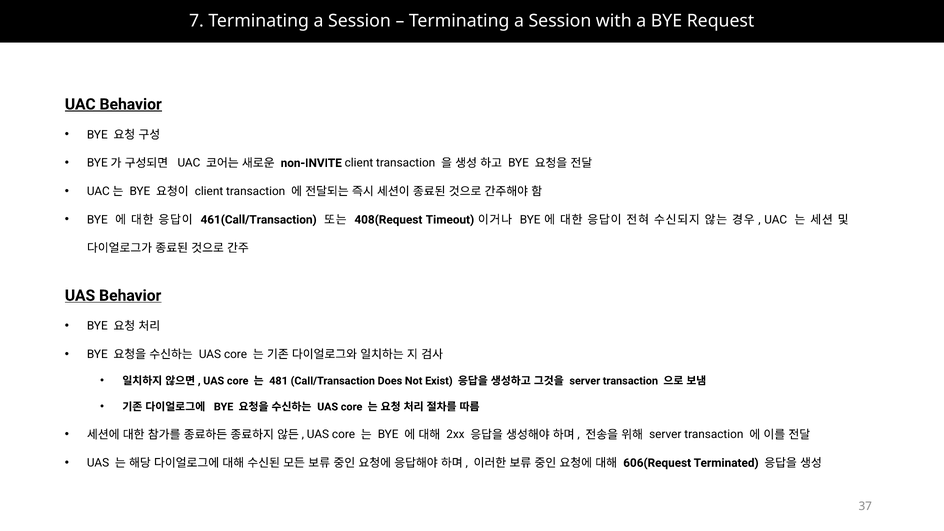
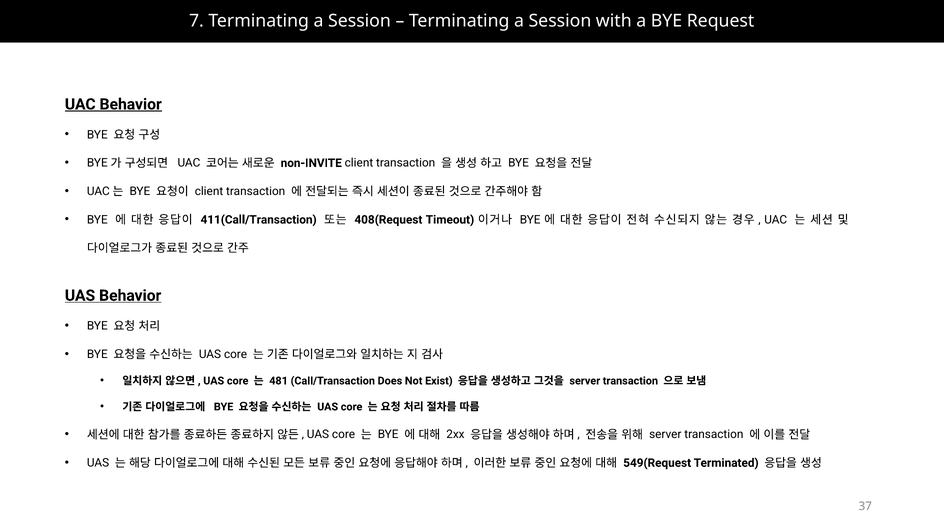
461(Call/Transaction: 461(Call/Transaction -> 411(Call/Transaction (259, 220)
606(Request: 606(Request -> 549(Request (657, 463)
